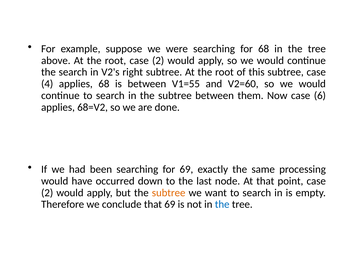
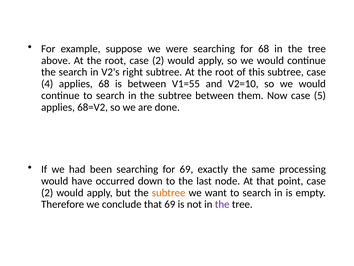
V2=60: V2=60 -> V2=10 (243, 84)
6: 6 -> 5 (320, 95)
the colour: blue -> purple (222, 204)
